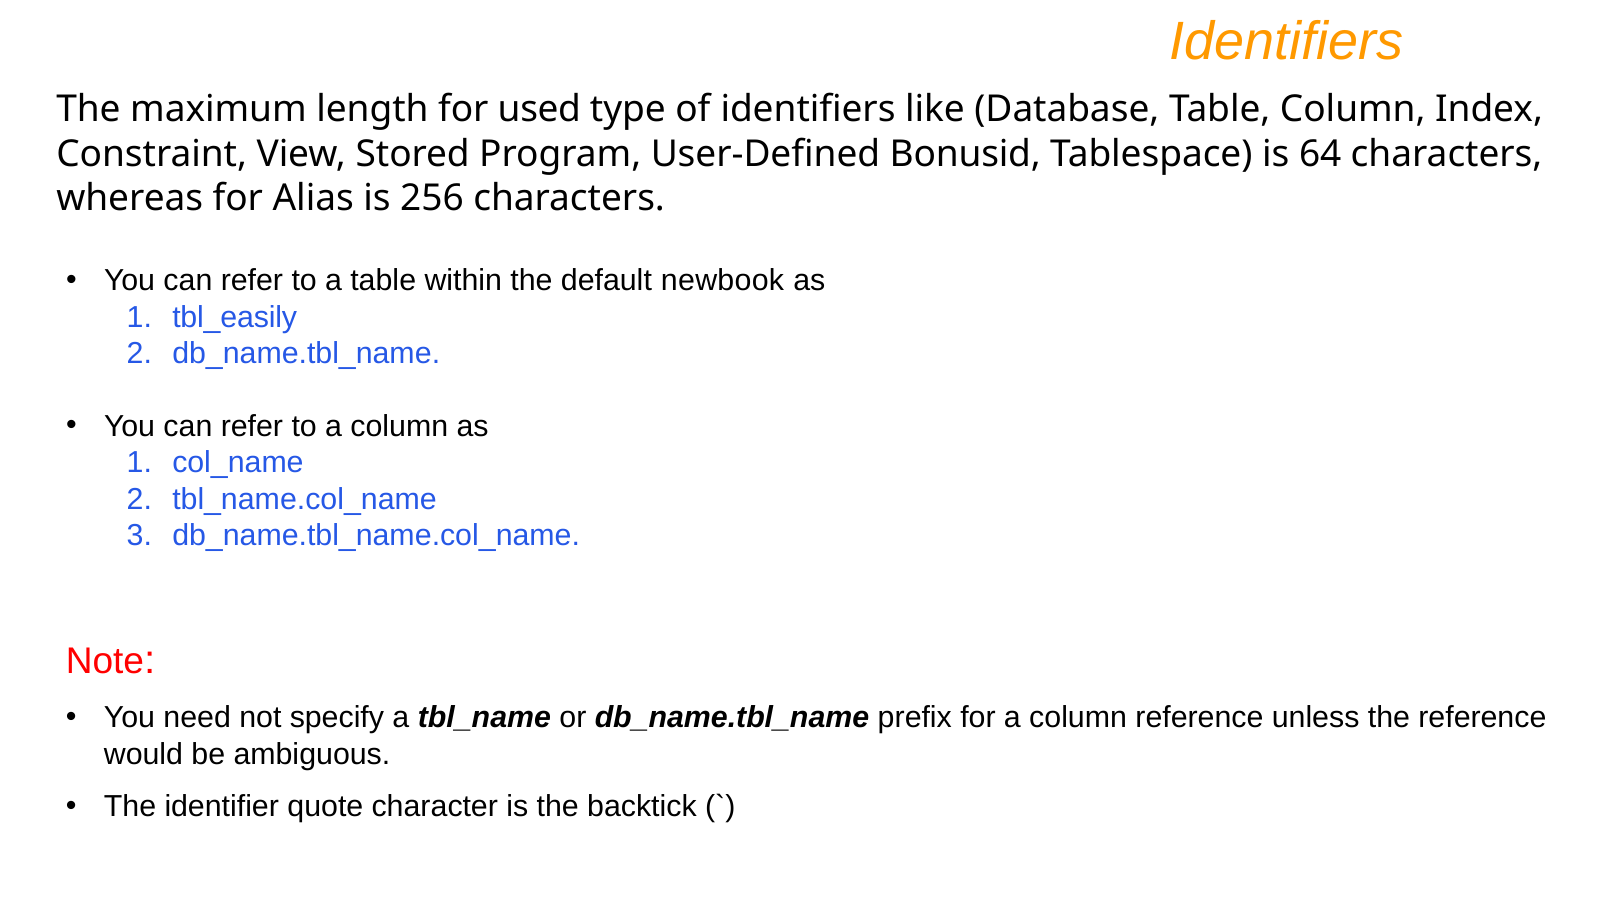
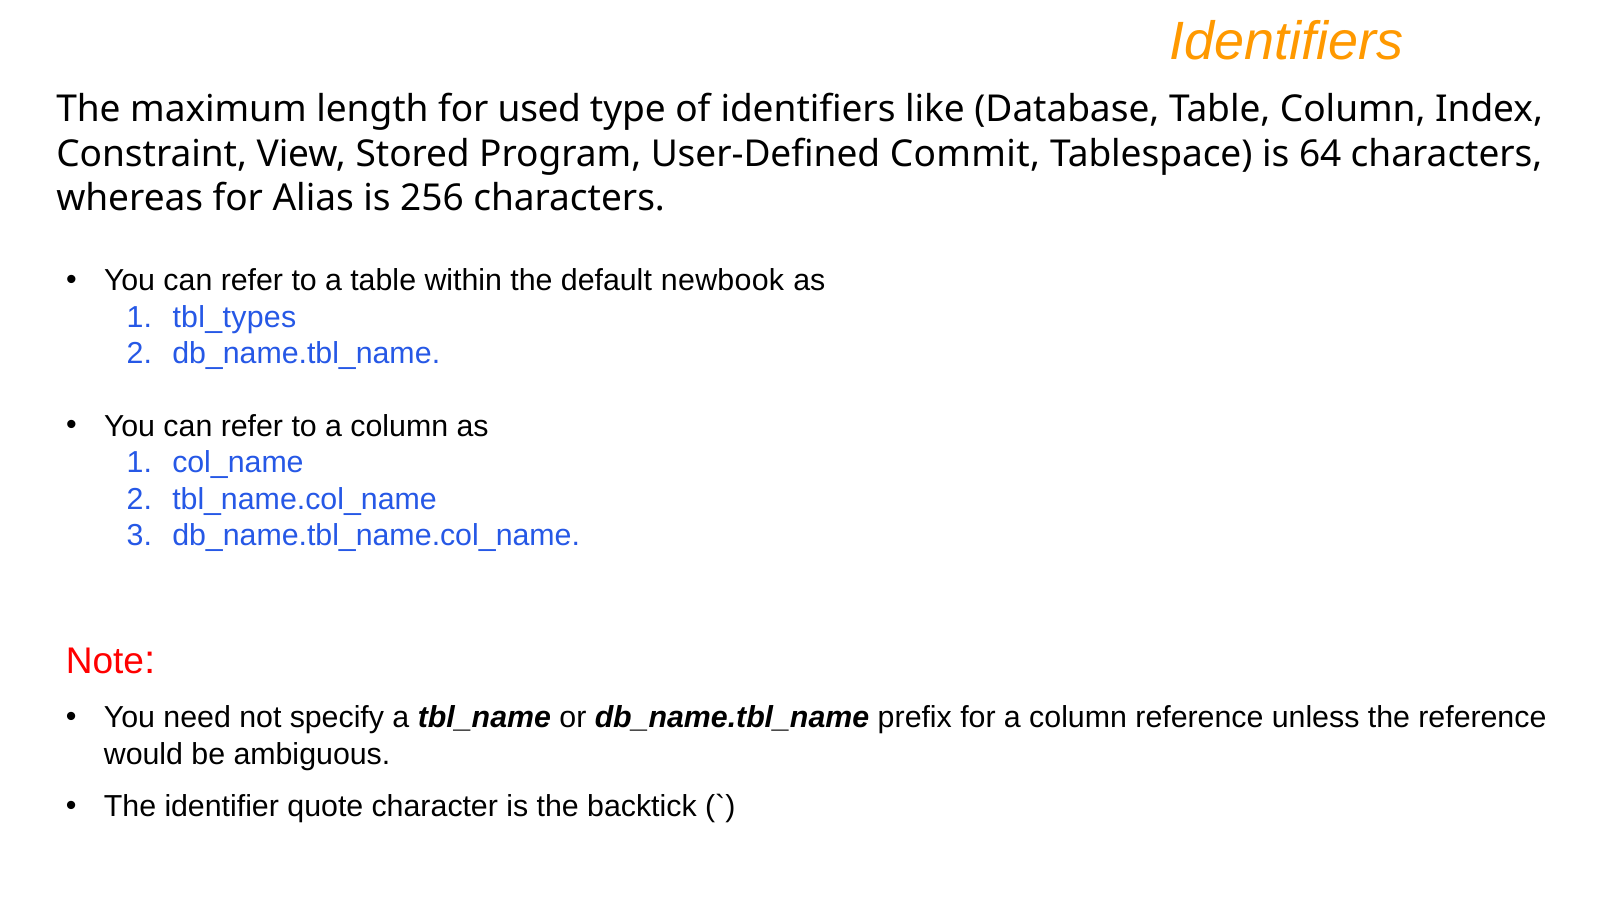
Bonusid: Bonusid -> Commit (965, 154)
tbl_easily: tbl_easily -> tbl_types (234, 317)
